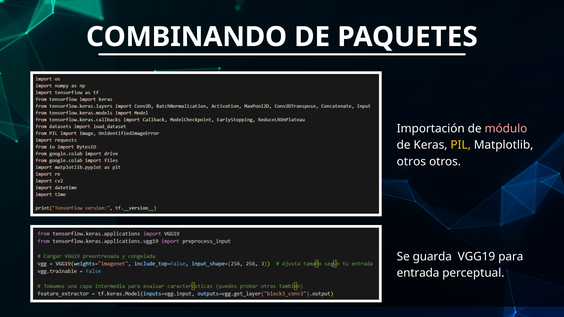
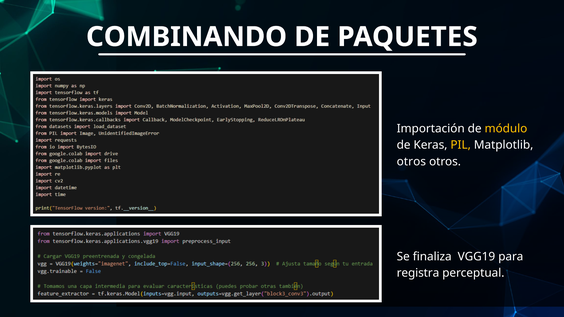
módulo colour: pink -> yellow (506, 129)
guarda: guarda -> finaliza (432, 257)
entrada: entrada -> registra (418, 273)
